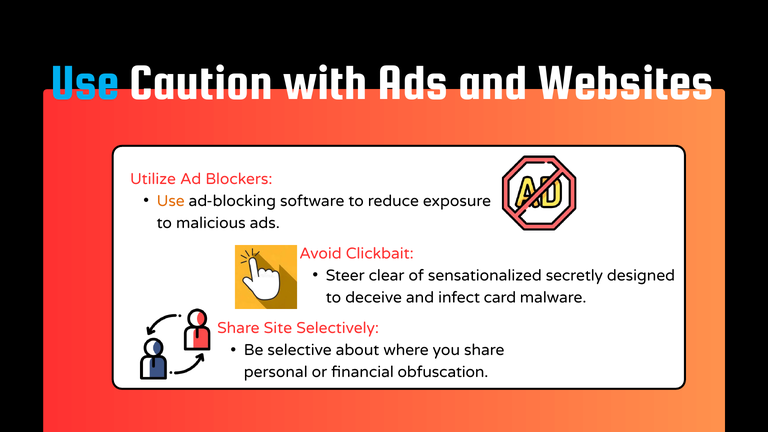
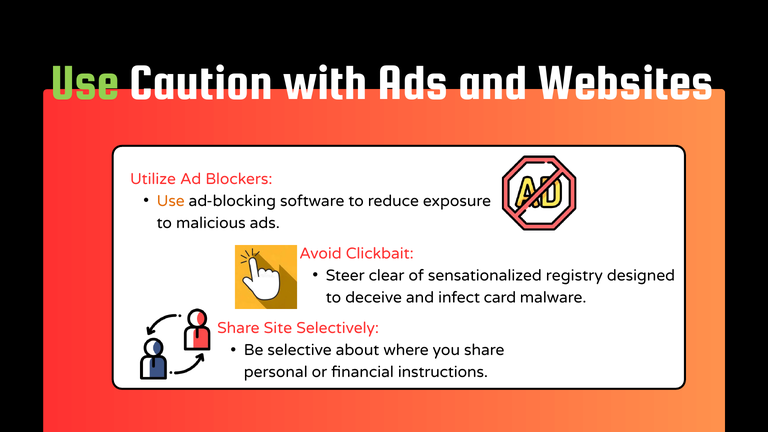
Use colour: light blue -> light green (85, 83)
secretly: secretly -> registry (574, 276)
obfuscation: obfuscation -> instructions (443, 372)
